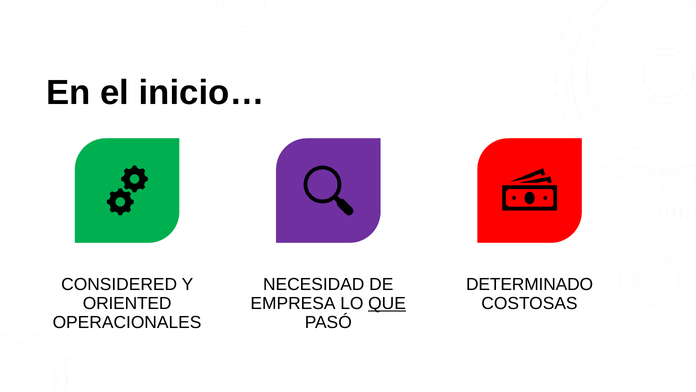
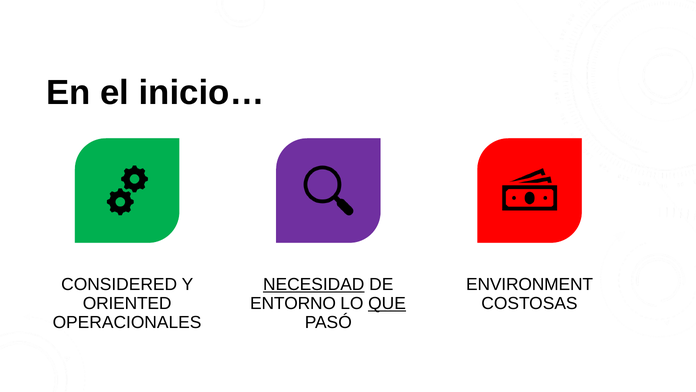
NECESIDAD underline: none -> present (314, 284)
DETERMINADO: DETERMINADO -> ENVIRONMENT (530, 284)
EMPRESA: EMPRESA -> ENTORNO (293, 303)
